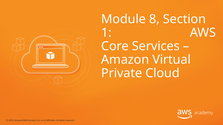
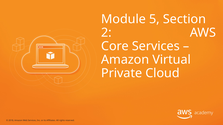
8: 8 -> 5 (154, 19)
1: 1 -> 2 (106, 33)
